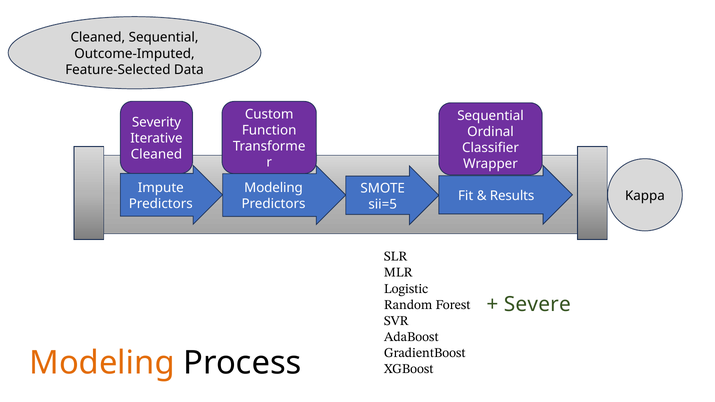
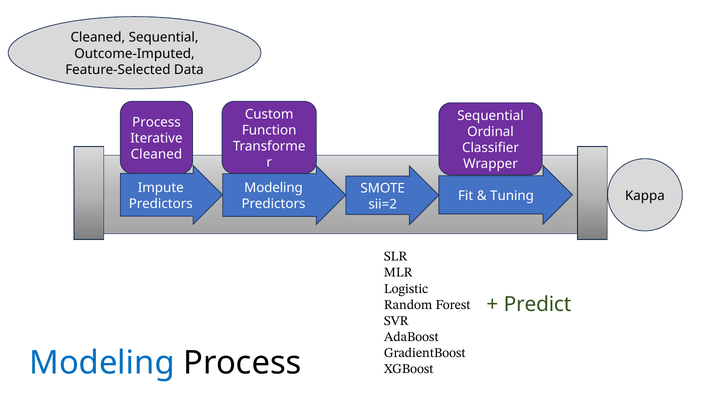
Severity: Severity -> Process (156, 122)
Results: Results -> Tuning (512, 196)
sii=5: sii=5 -> sii=2 (383, 204)
Severe: Severe -> Predict (538, 305)
Modeling colour: orange -> blue (102, 363)
